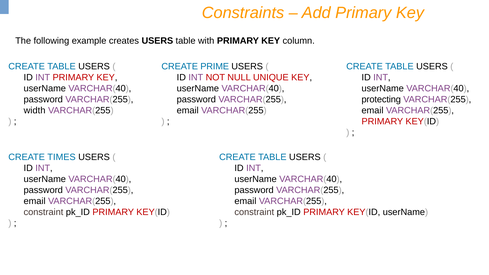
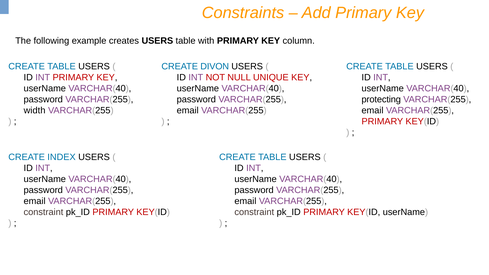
PRIME: PRIME -> DIVON (215, 66)
TIMES: TIMES -> INDEX (62, 157)
